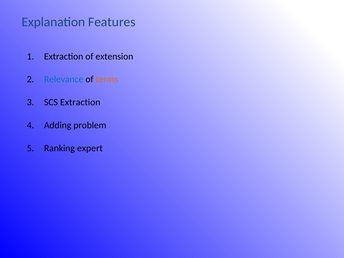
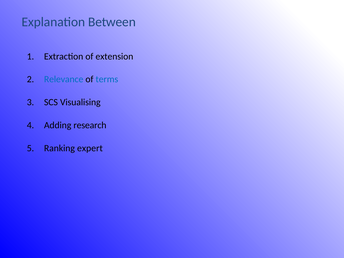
Features: Features -> Between (112, 22)
terms colour: orange -> blue (107, 79)
SCS Extraction: Extraction -> Visualising (80, 102)
problem: problem -> research (90, 125)
